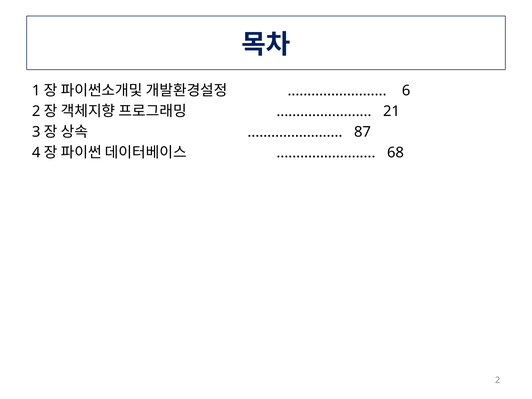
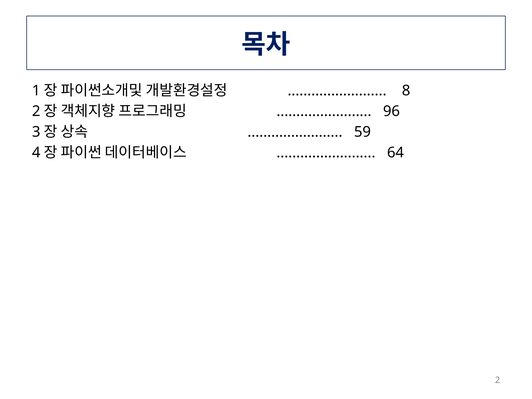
6: 6 -> 8 (406, 91)
21: 21 -> 96 (391, 111)
87: 87 -> 59 (362, 132)
68: 68 -> 64 (395, 153)
